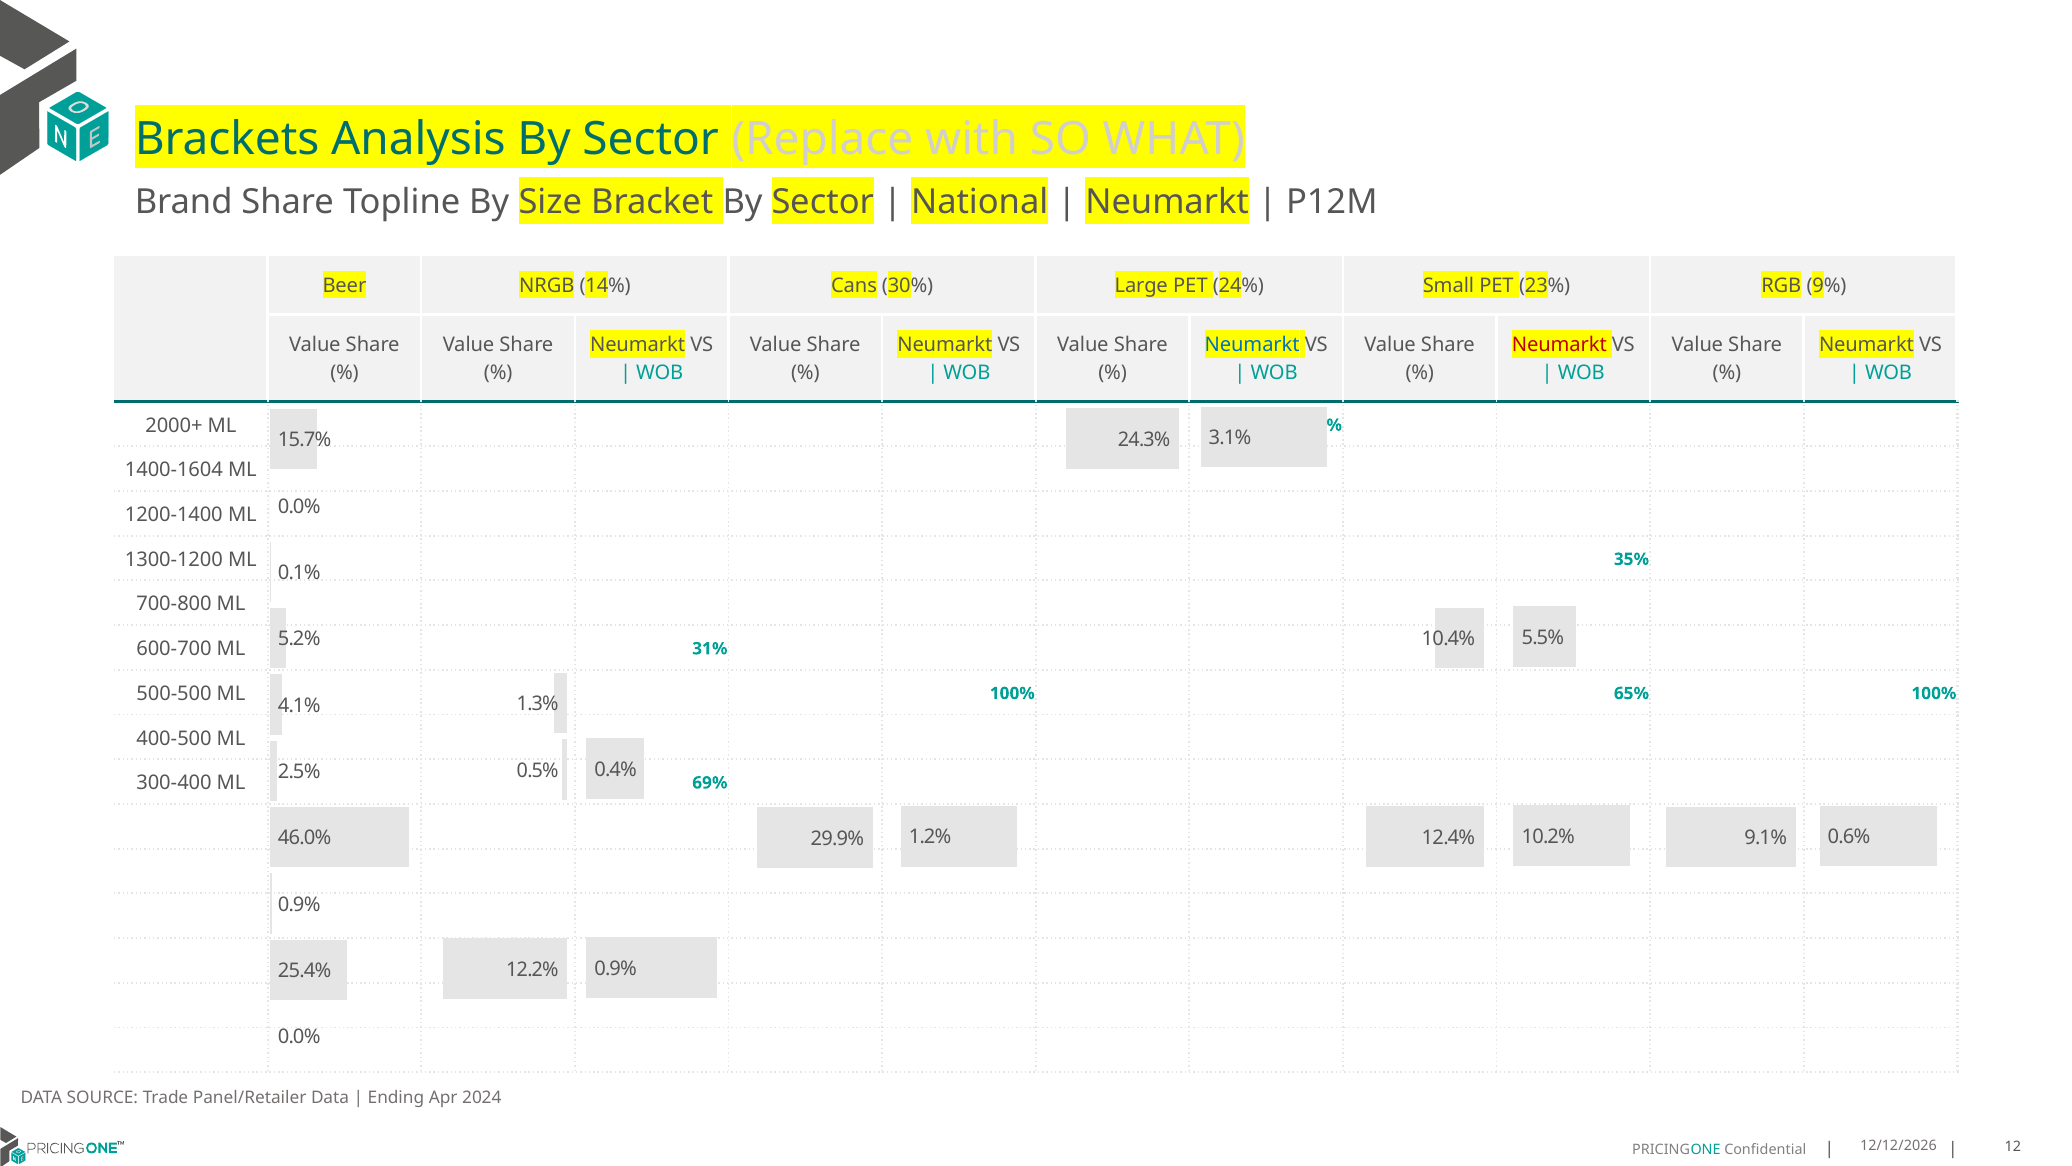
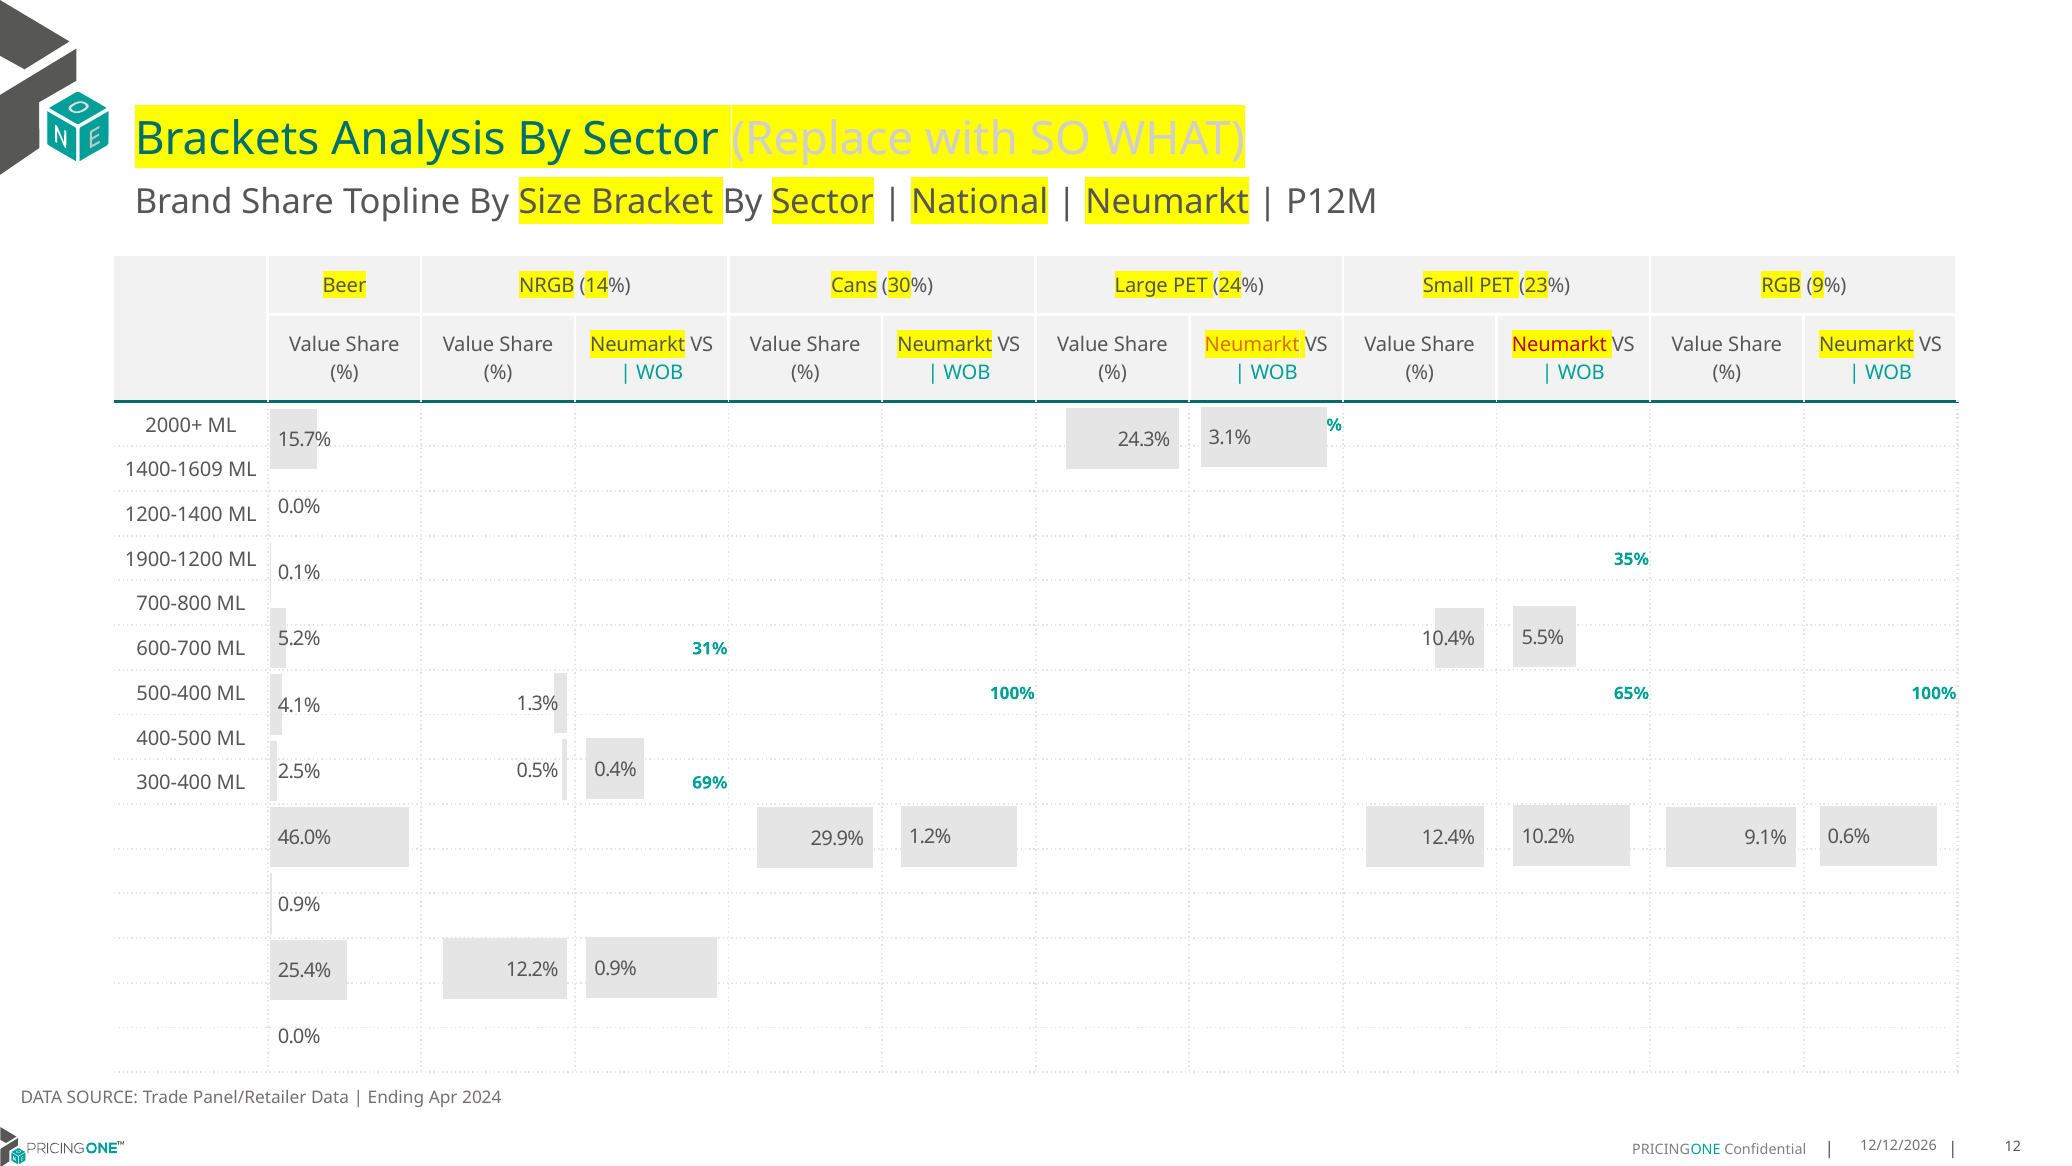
Neumarkt colour: blue -> orange (1252, 345)
1400-1604: 1400-1604 -> 1400-1609 (174, 470)
1300-1200: 1300-1200 -> 1900-1200 (174, 559)
500-500: 500-500 -> 500-400 (174, 693)
